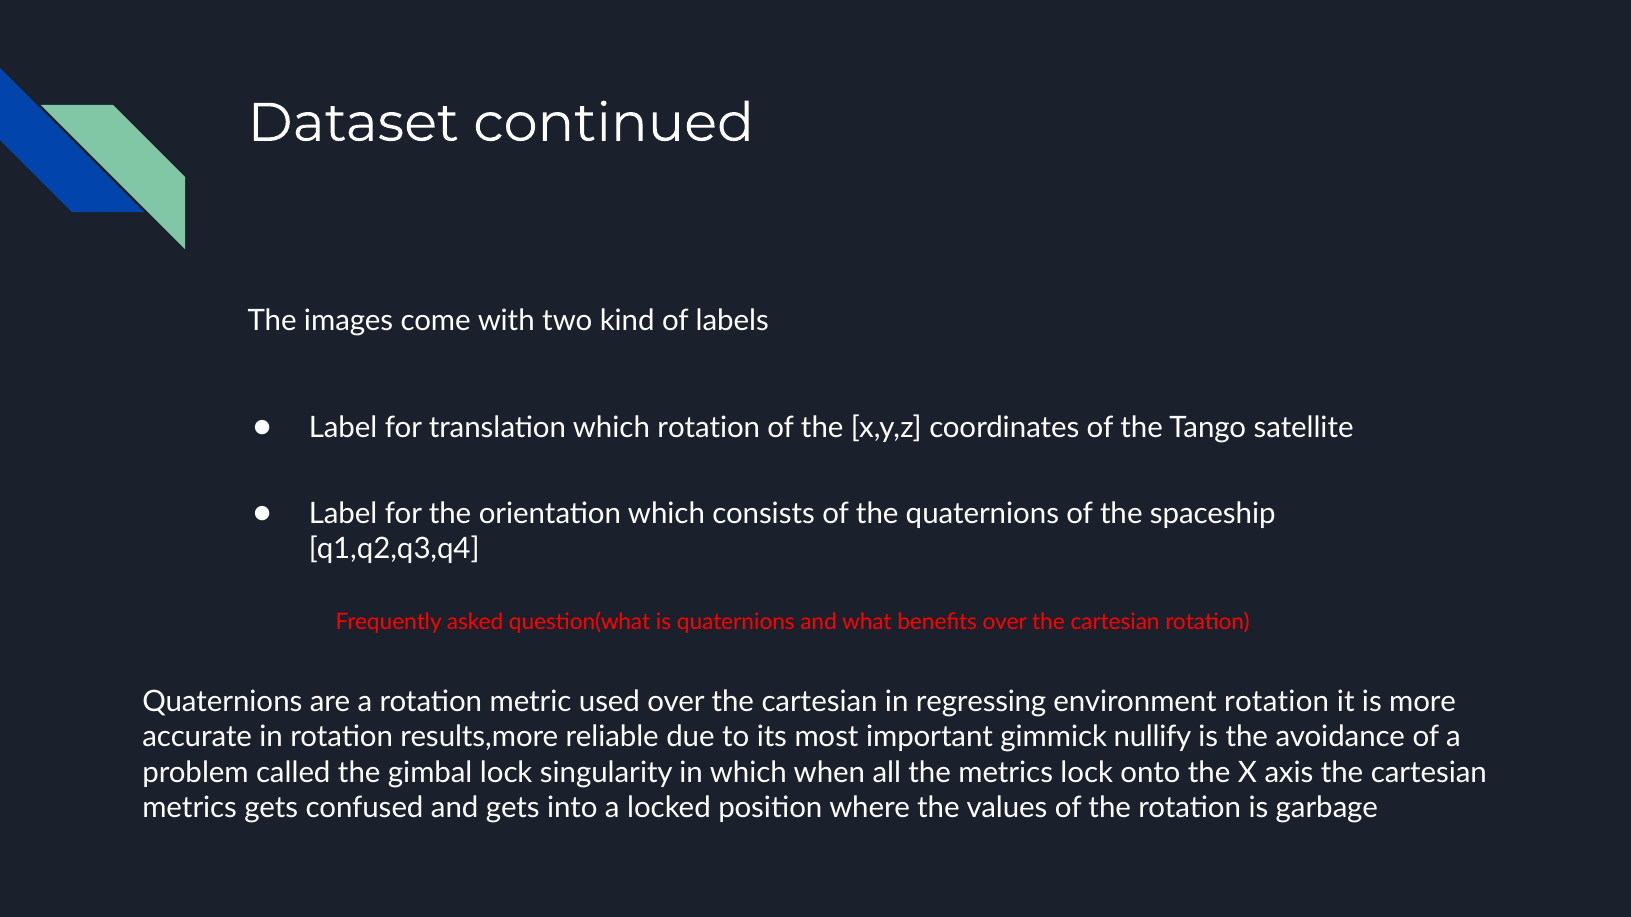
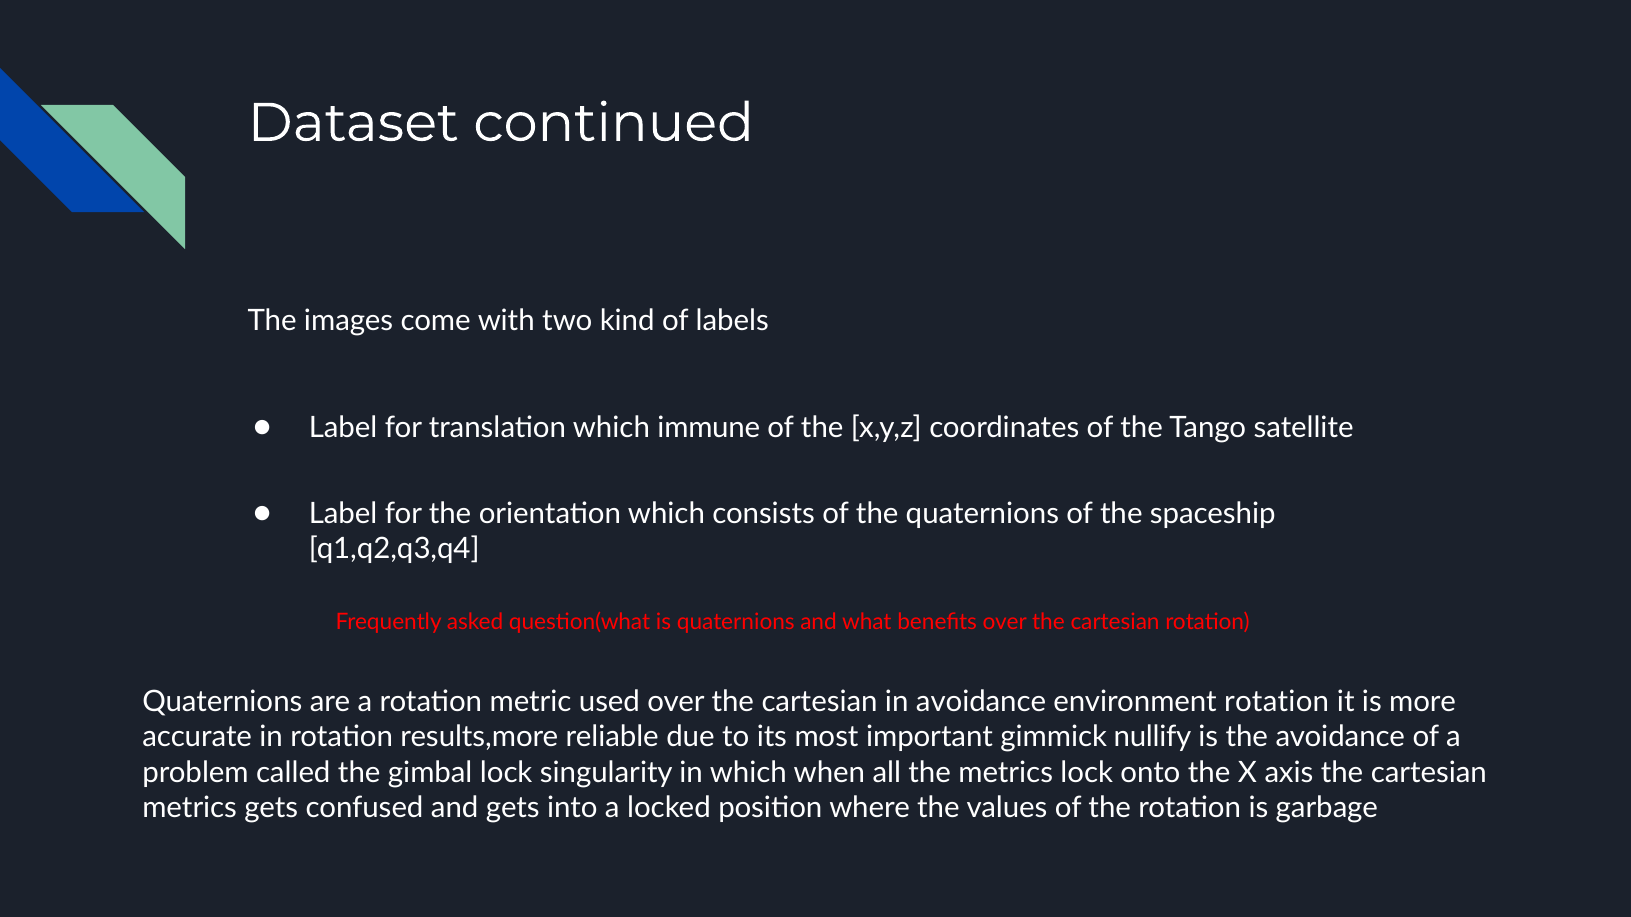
which rotation: rotation -> immune (709, 428)
in regressing: regressing -> avoidance (981, 702)
